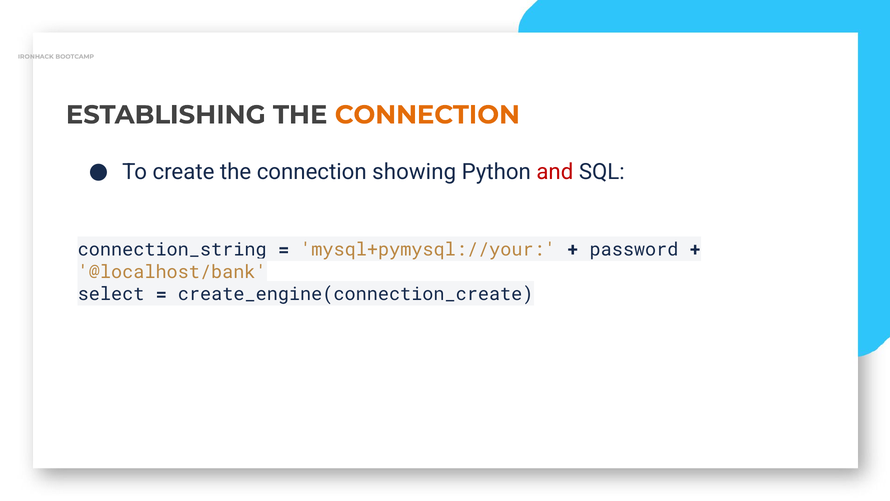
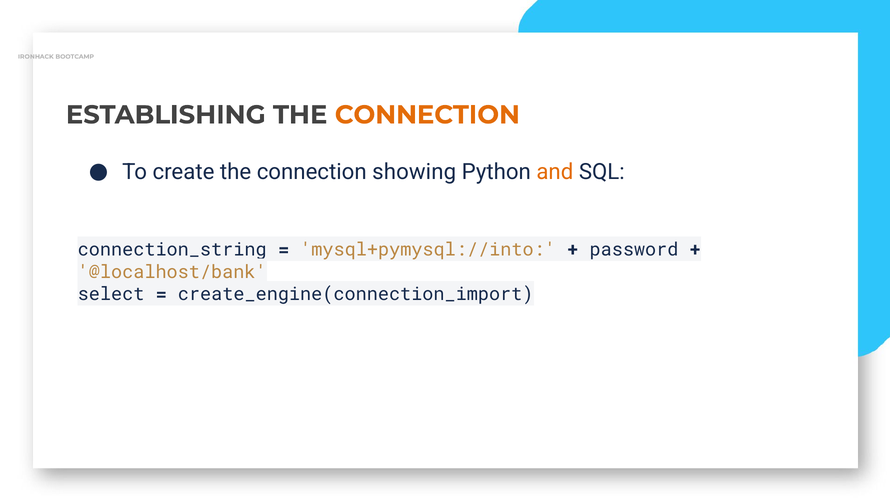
and colour: red -> orange (555, 172)
mysql+pymysql://your: mysql+pymysql://your -> mysql+pymysql://into (428, 249)
create_engine(connection_create: create_engine(connection_create -> create_engine(connection_import (356, 294)
